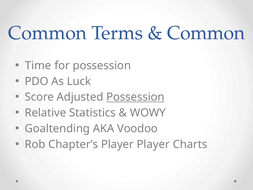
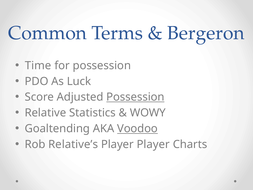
Common: Common -> Bergeron (206, 33)
Voodoo underline: none -> present (137, 128)
Chapter’s: Chapter’s -> Relative’s (73, 144)
